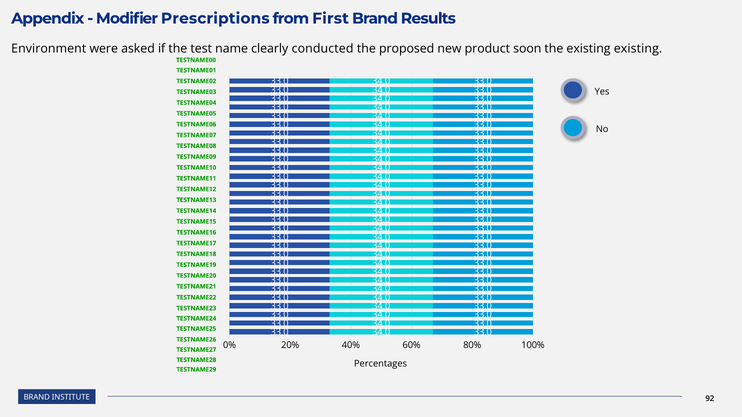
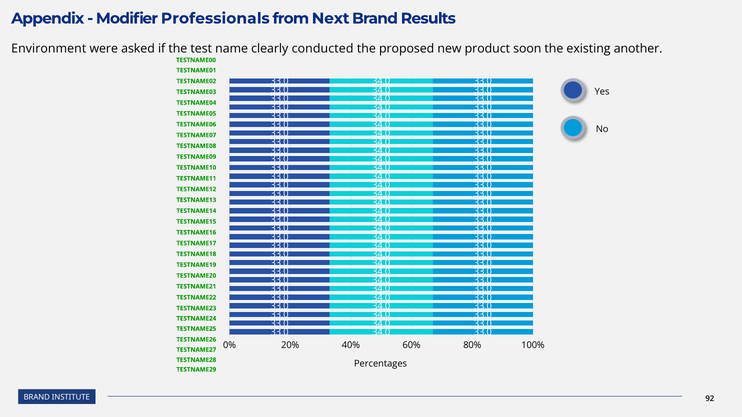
Prescriptions: Prescriptions -> Professionals (215, 18)
First: First -> Next (331, 18)
existing existing: existing -> another (638, 49)
